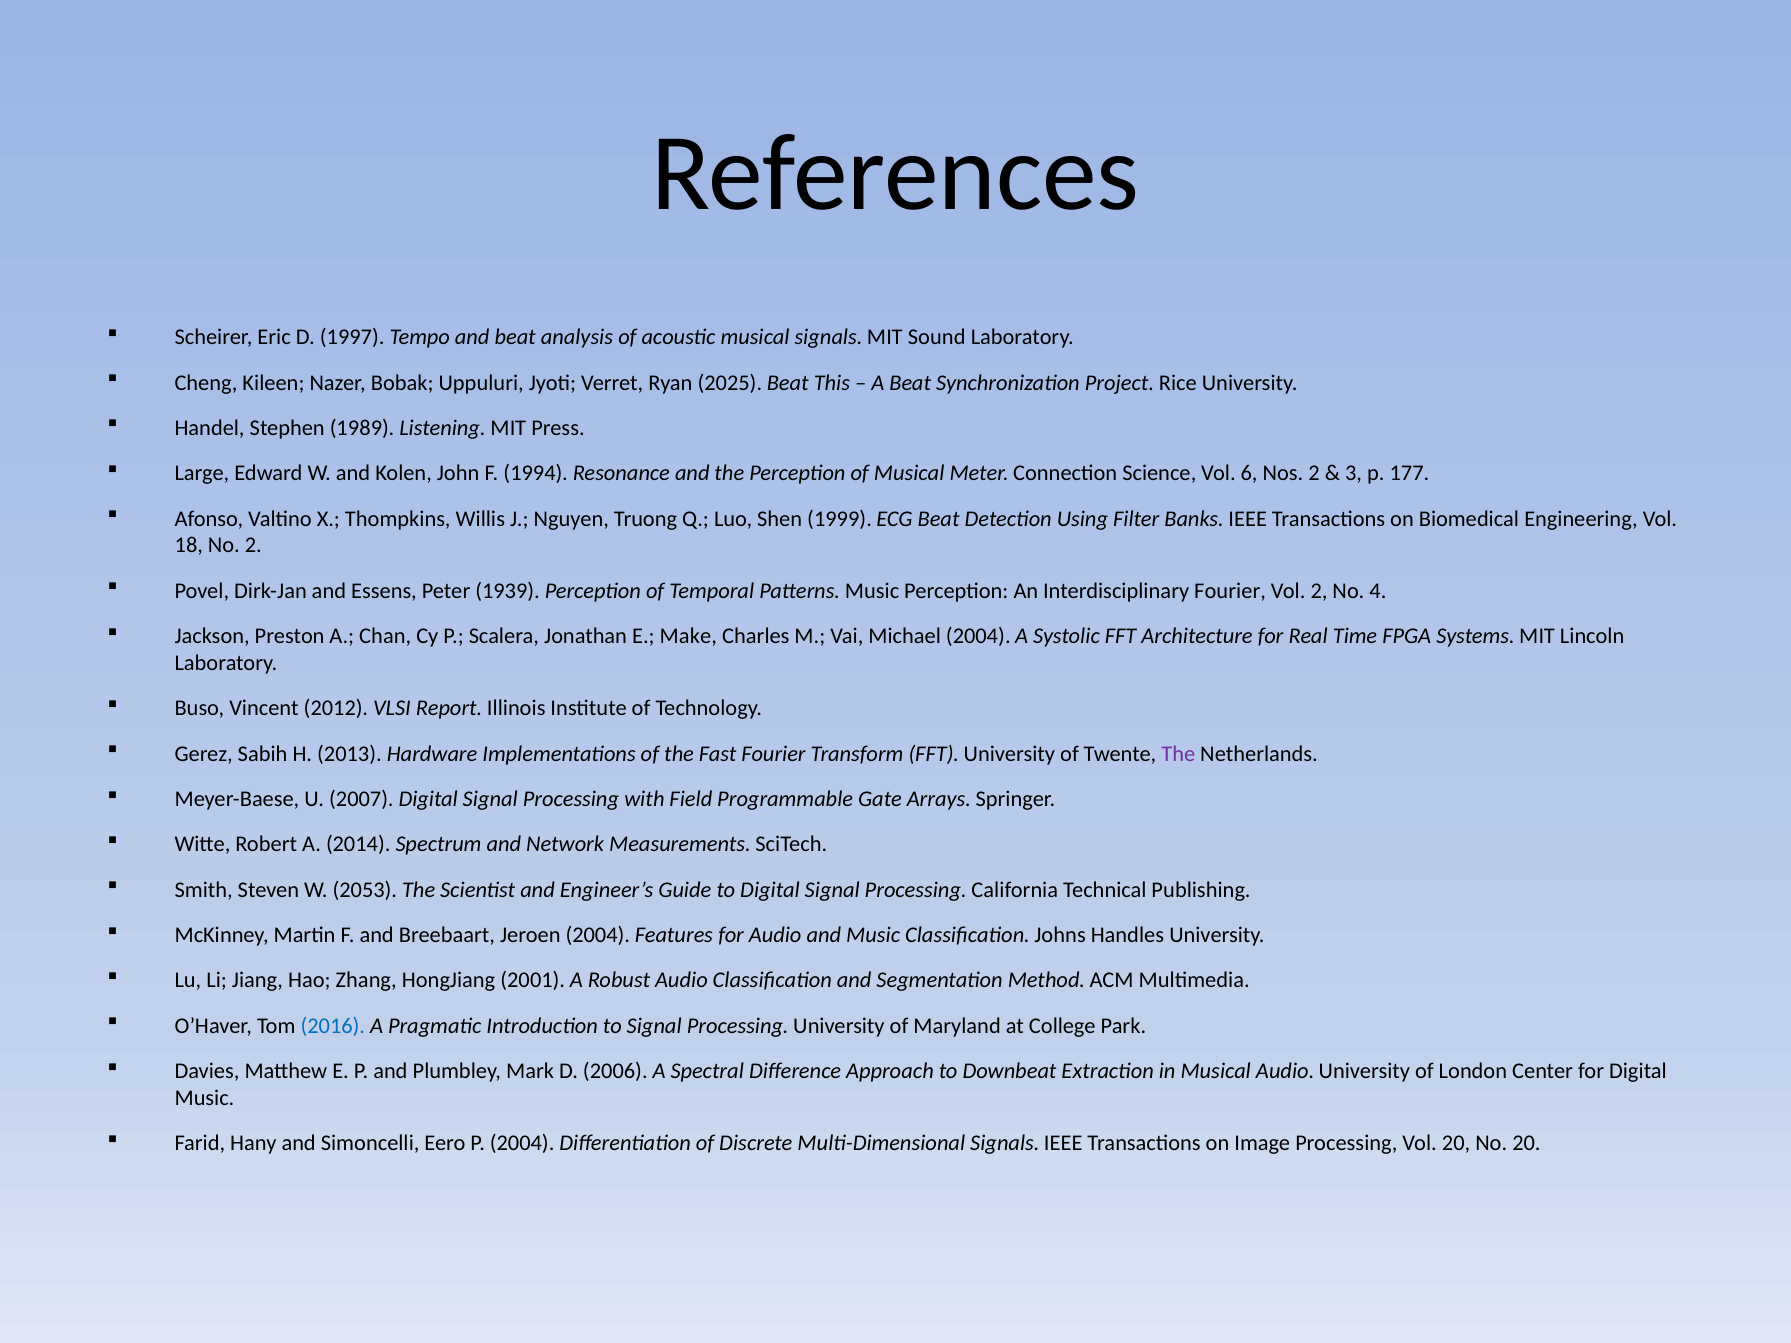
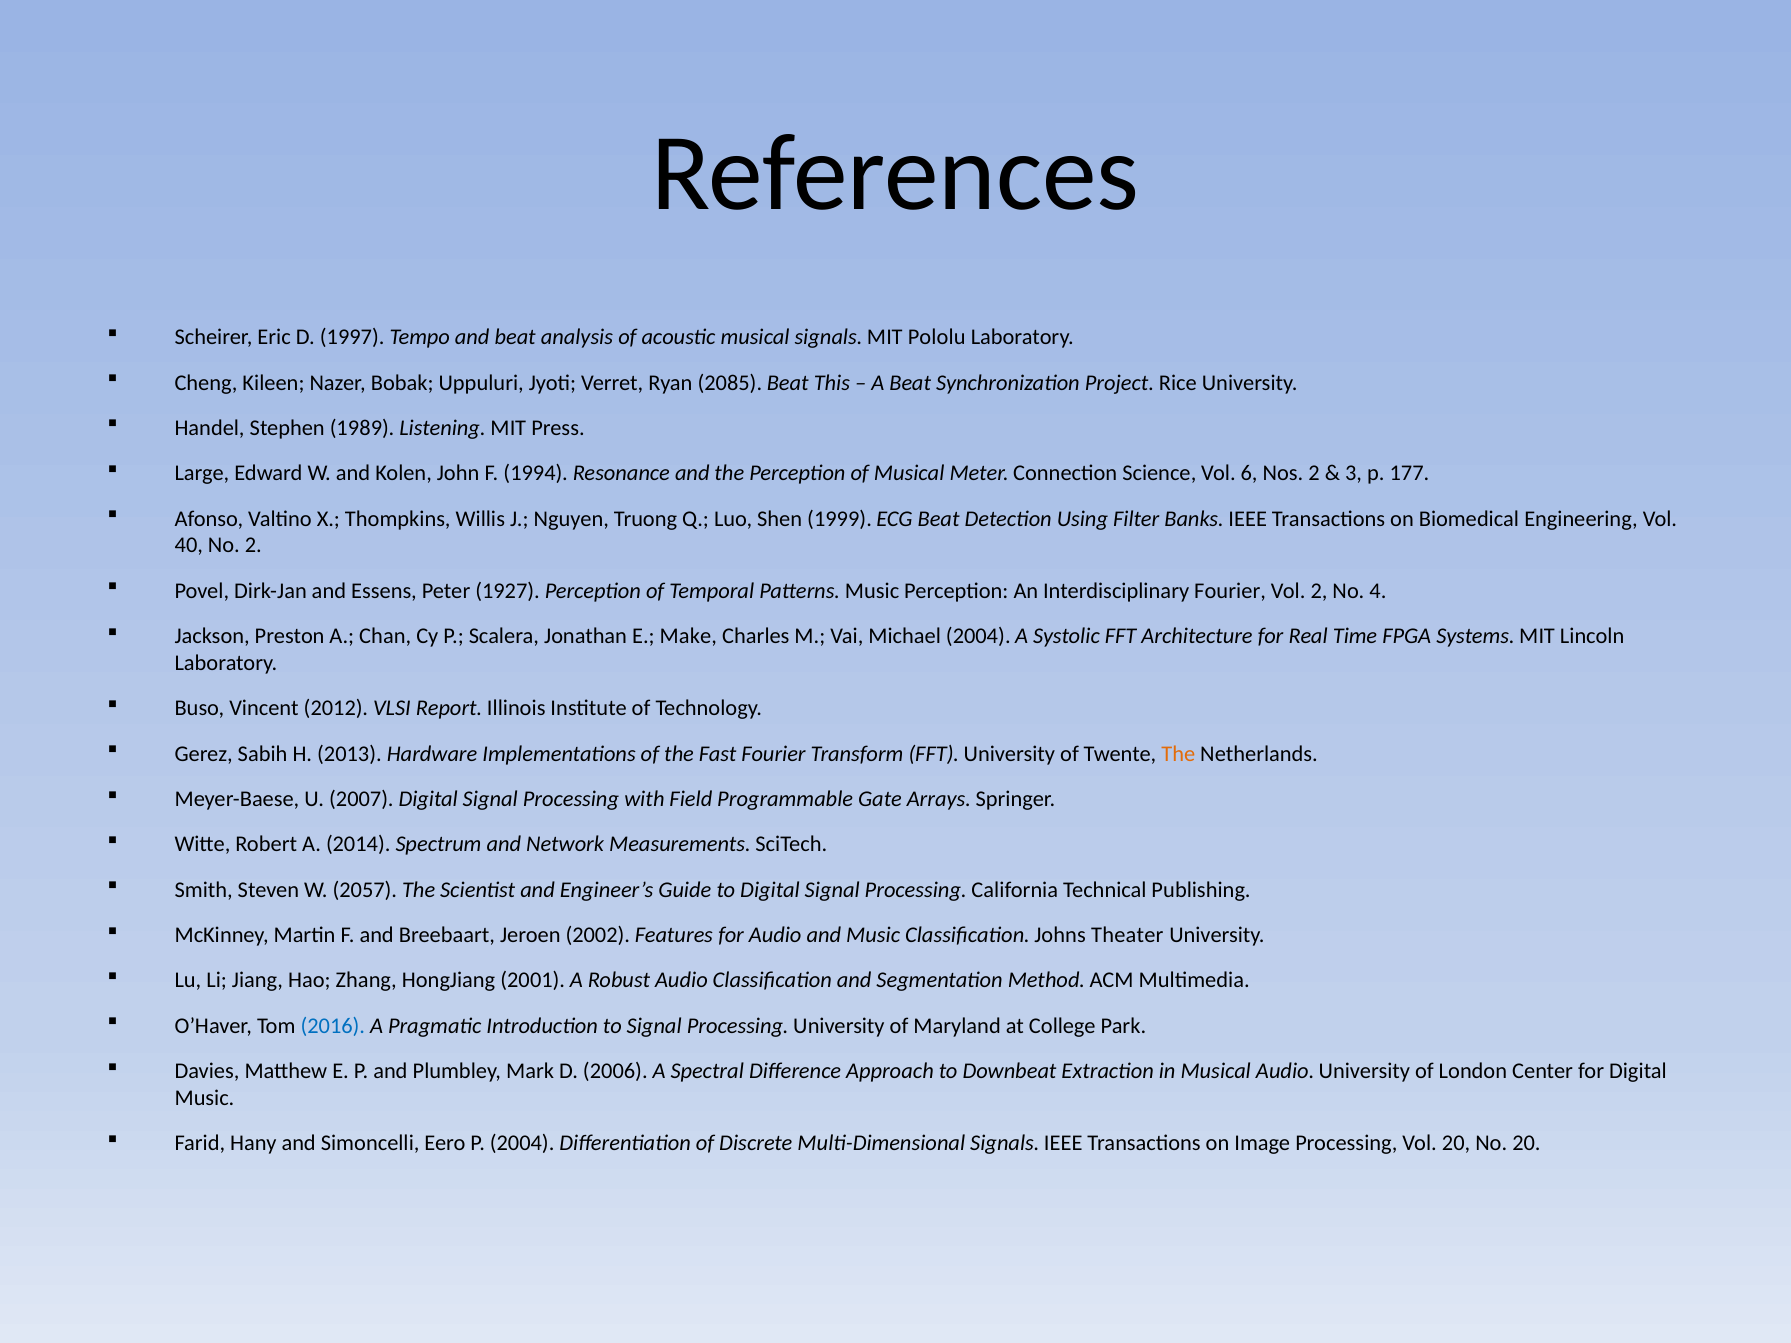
Sound: Sound -> Pololu (937, 337)
2025: 2025 -> 2085 (730, 383)
18: 18 -> 40 (189, 546)
1939: 1939 -> 1927 (508, 591)
The colour: purple -> orange (1178, 754)
2053: 2053 -> 2057 (365, 890)
Jeroen 2004: 2004 -> 2002 (598, 935)
Handles: Handles -> Theater (1127, 935)
